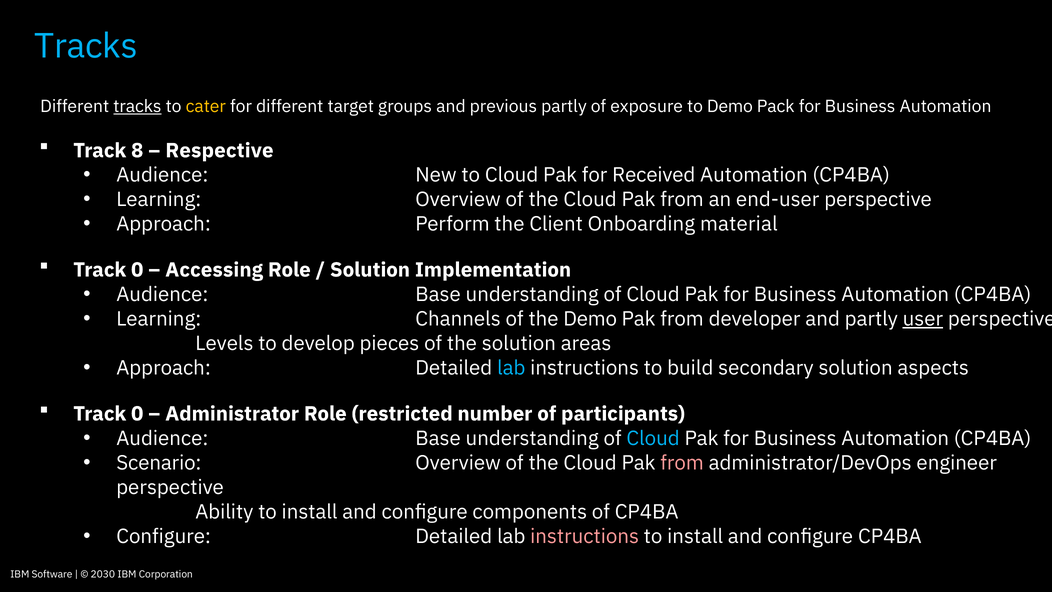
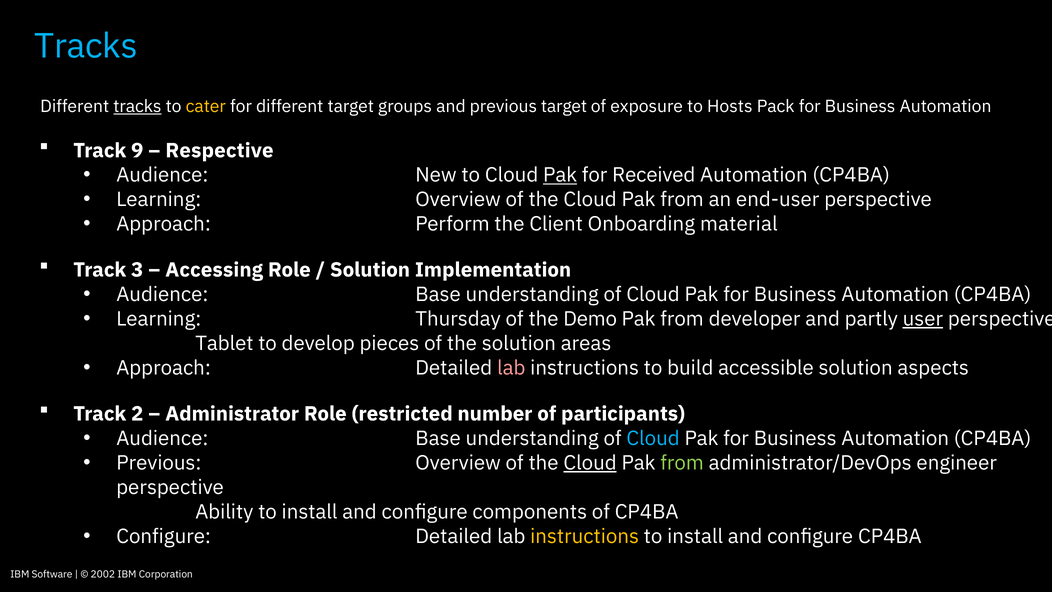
previous partly: partly -> target (564, 106)
to Demo: Demo -> Hosts (730, 106)
8: 8 -> 9 (137, 150)
Pak underline: none -> present (560, 175)
0: 0 -> 3 (137, 270)
Channels: Channels -> Thursday (458, 319)
Levels: Levels -> Tablet (224, 343)
lab colour: light blue -> pink (511, 368)
secondary: secondary -> accessible (766, 368)
0: 0 -> 2 (137, 414)
Scenario: Scenario -> Previous (159, 463)
Cloud underline: none -> present (590, 463)
from colour: pink -> light green (682, 463)
instructions colour: pink -> yellow (585, 536)
2030: 2030 -> 2002 (103, 574)
